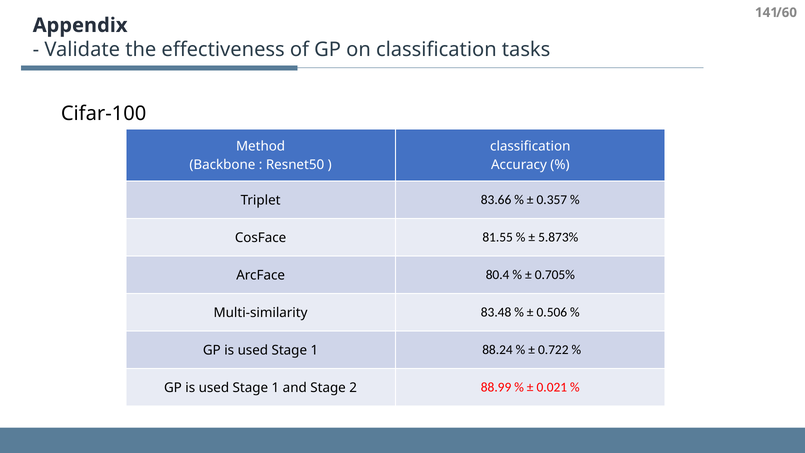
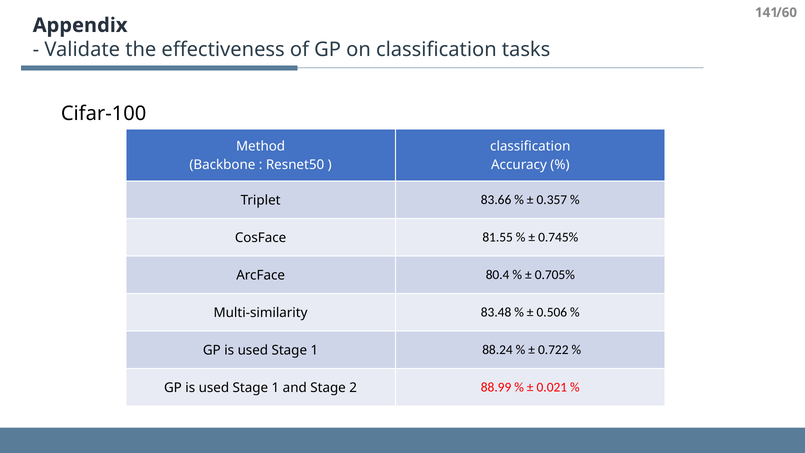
5.873%: 5.873% -> 0.745% (558, 237)
